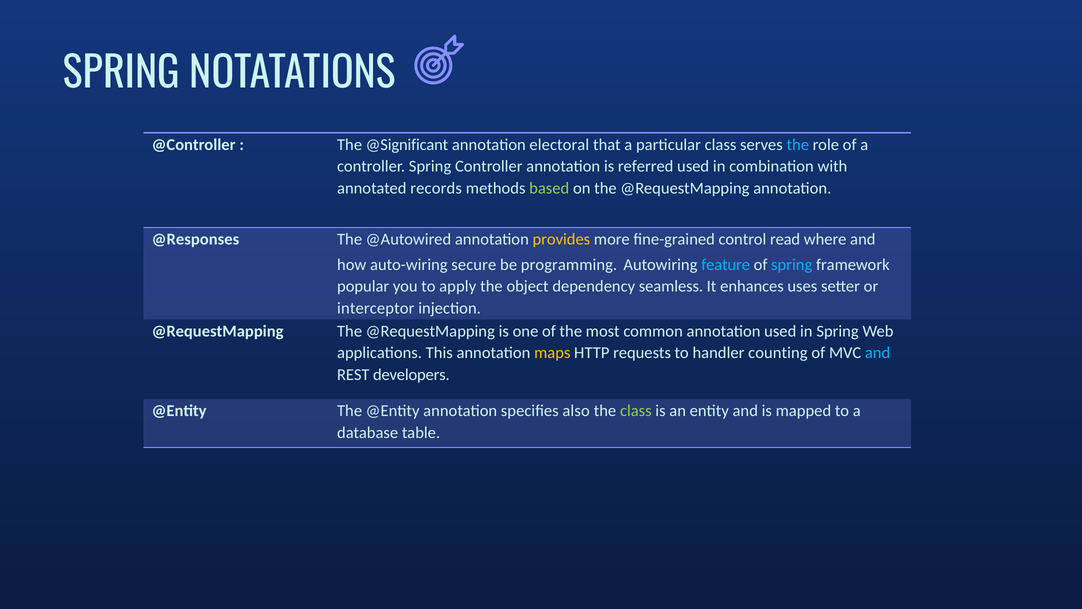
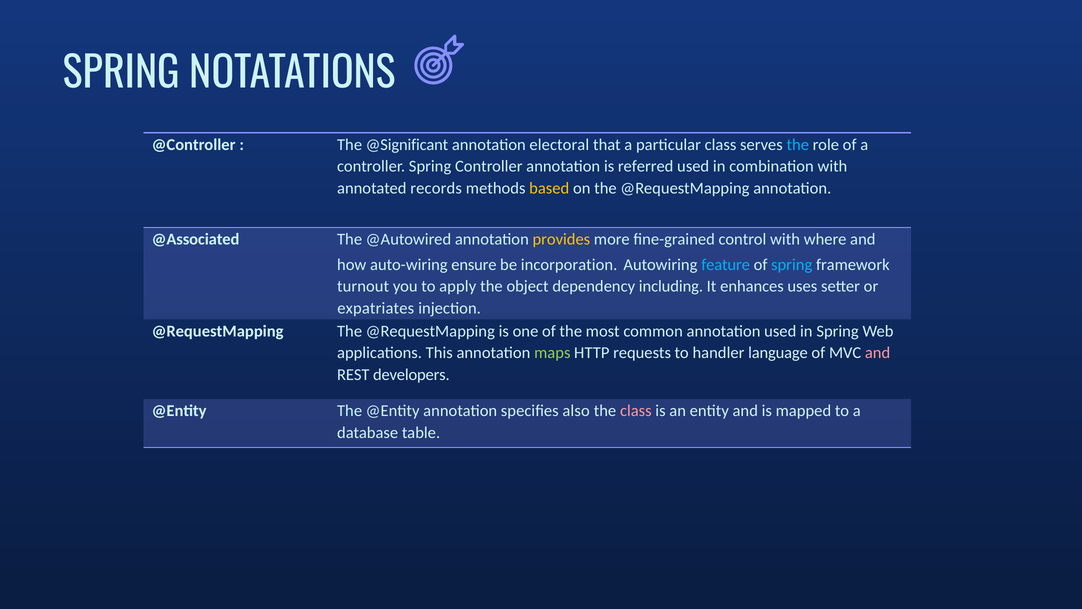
based colour: light green -> yellow (549, 188)
@Responses: @Responses -> @Associated (196, 239)
control read: read -> with (785, 239)
secure: secure -> ensure (474, 264)
programming: programming -> incorporation (569, 264)
popular: popular -> turnout (363, 286)
seamless: seamless -> including (671, 286)
interceptor: interceptor -> expatriates (376, 308)
maps colour: yellow -> light green (552, 353)
counting: counting -> language (778, 353)
and colour: light blue -> pink (878, 353)
class colour: light green -> pink (636, 411)
